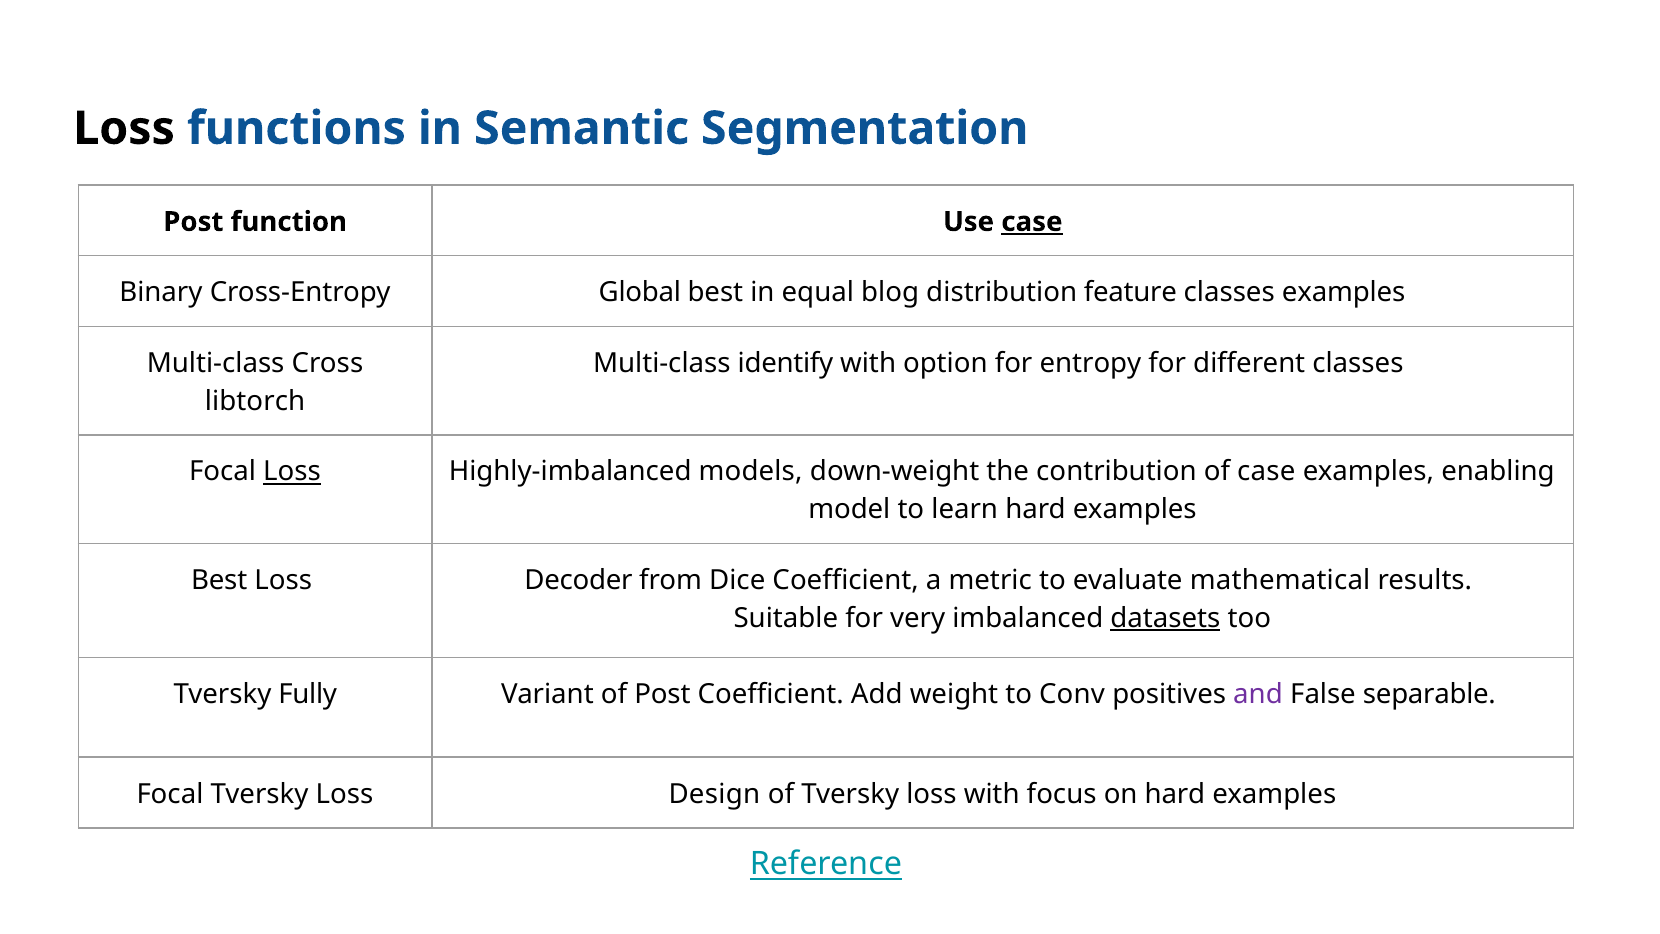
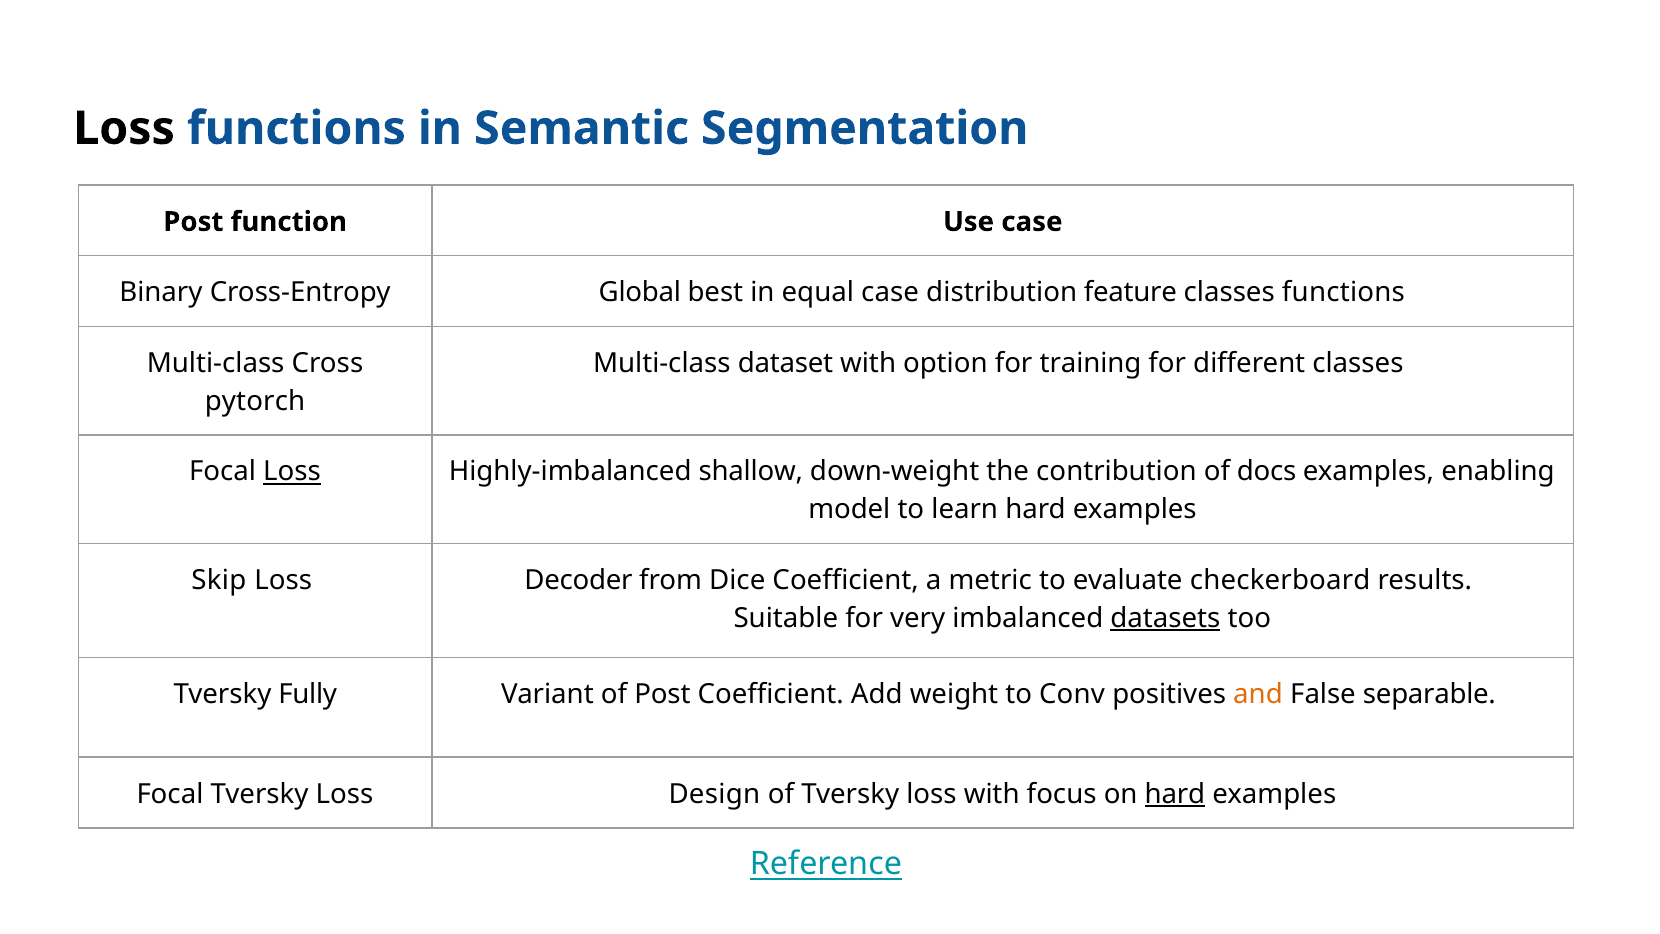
case underline: present -> none (1032, 222)
equal blog: blog -> case (890, 293)
classes examples: examples -> functions (1343, 293)
identify: identify -> dataset (785, 363)
entropy: entropy -> training (1090, 363)
libtorch: libtorch -> pytorch (255, 401)
models: models -> shallow (751, 472)
of case: case -> docs (1267, 472)
Best: Best -> Skip (219, 580)
mathematical: mathematical -> checkerboard (1280, 580)
and colour: purple -> orange (1258, 694)
hard underline: none -> present (1175, 794)
